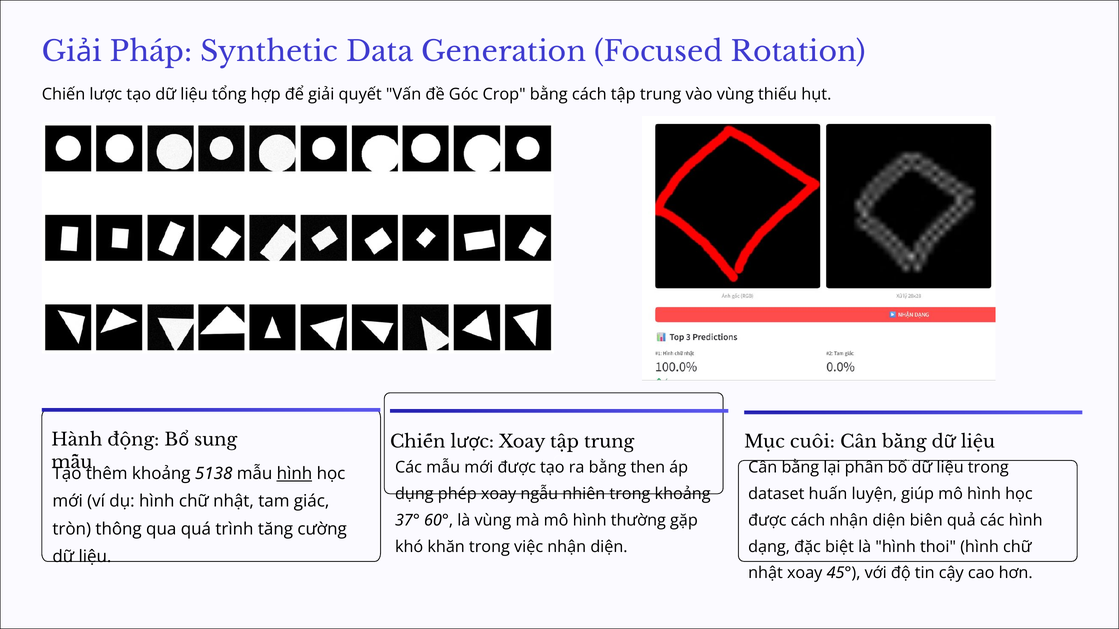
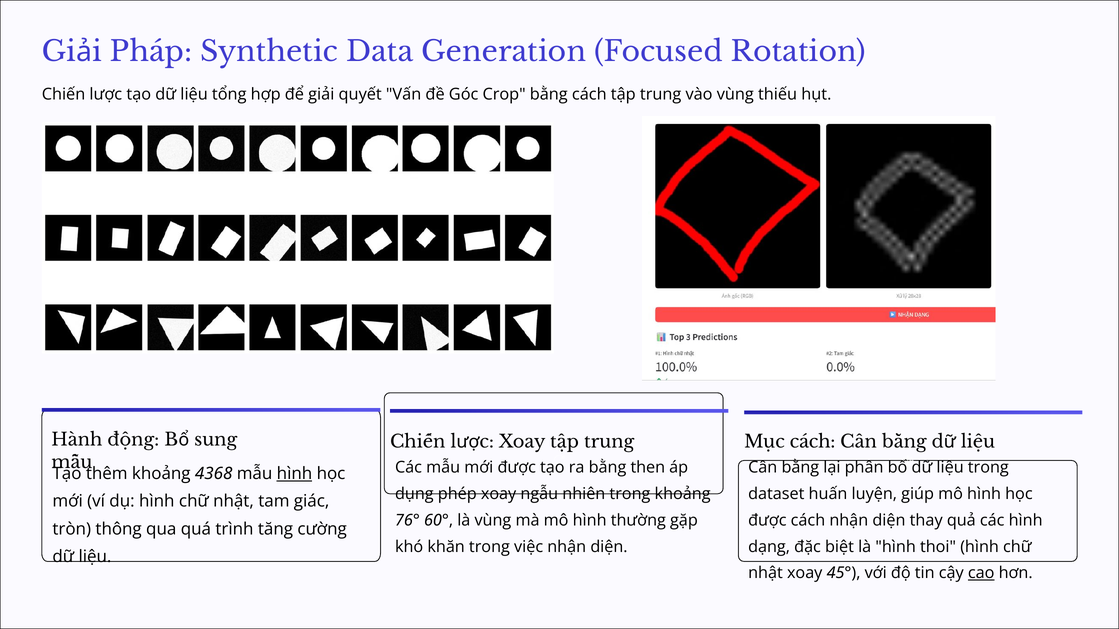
Mục cuối: cuối -> cách (813, 442)
5138: 5138 -> 4368 (214, 474)
biên: biên -> thay (926, 521)
37°: 37° -> 76° (407, 521)
cao underline: none -> present (981, 574)
